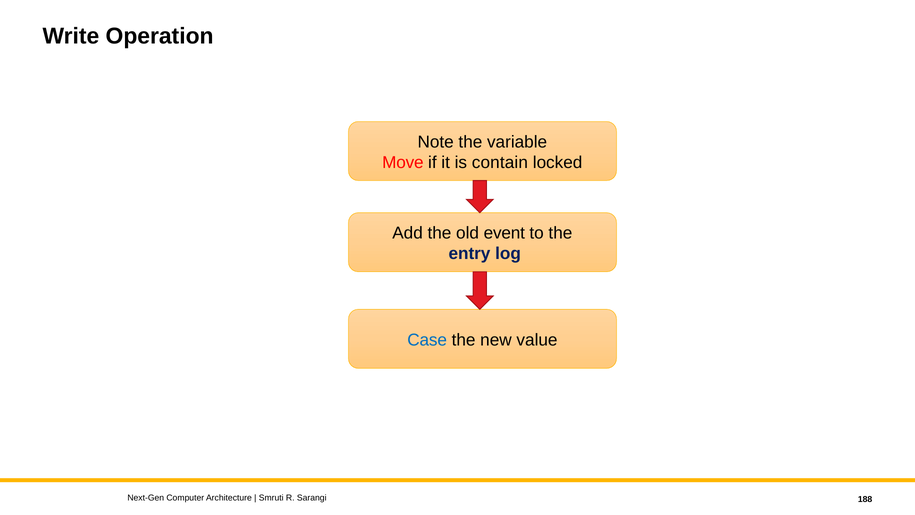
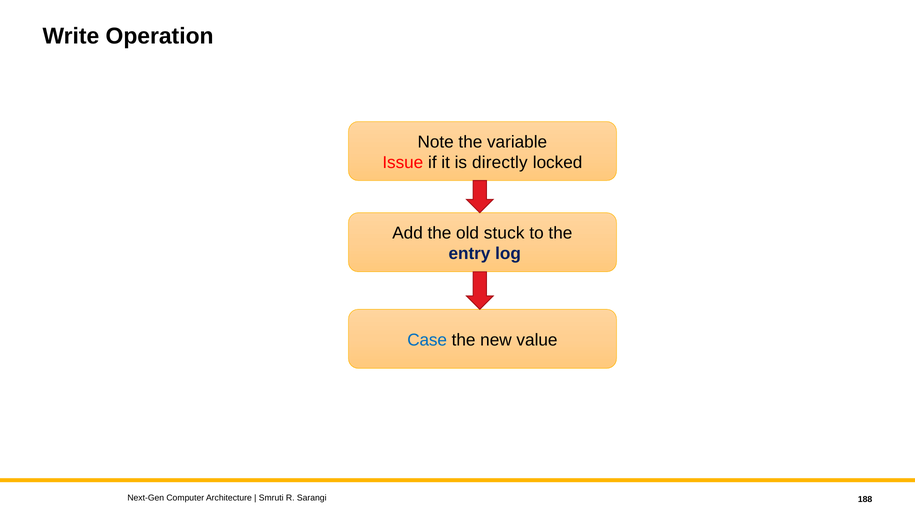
Move: Move -> Issue (403, 162)
contain: contain -> directly (500, 162)
event: event -> stuck (504, 233)
